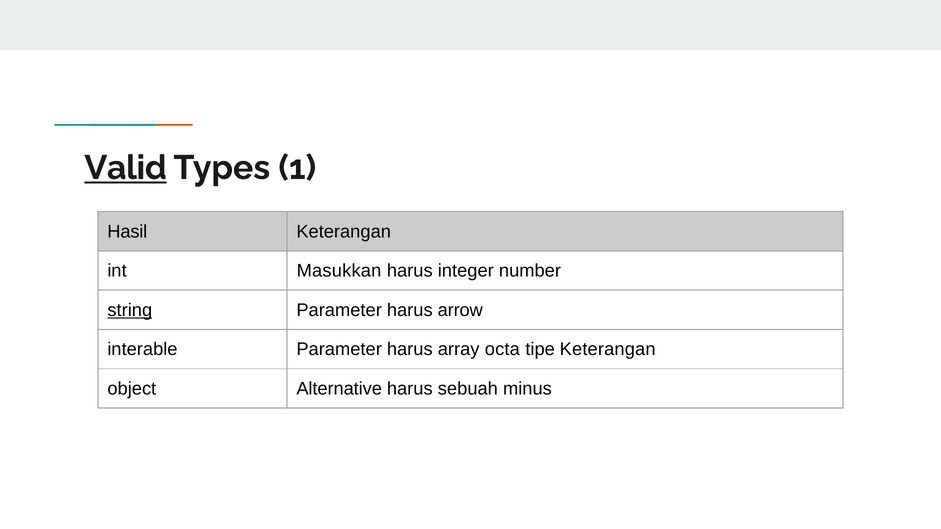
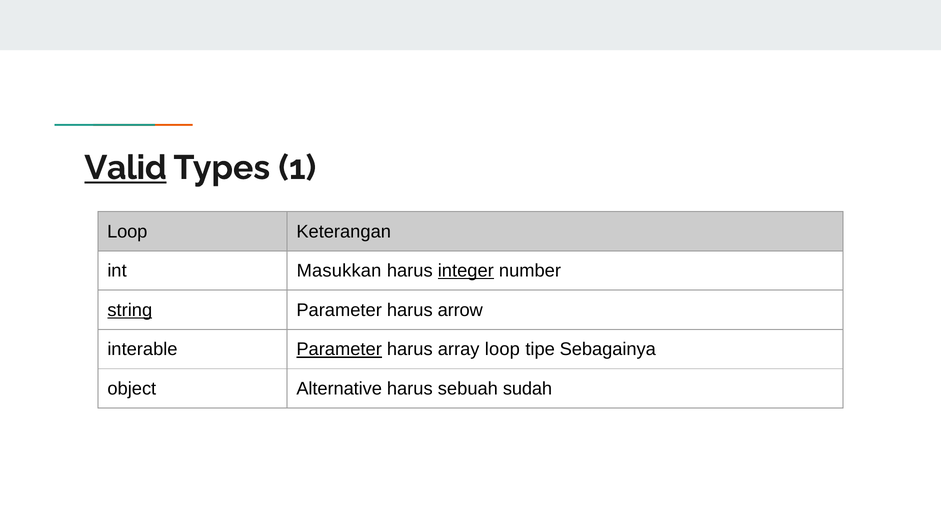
Hasil: Hasil -> Loop (127, 232)
integer underline: none -> present (466, 271)
Parameter underline: none -> present (339, 350)
array octa: octa -> loop (502, 350)
tipe Keterangan: Keterangan -> Sebagainya (608, 350)
minus: minus -> sudah (528, 389)
